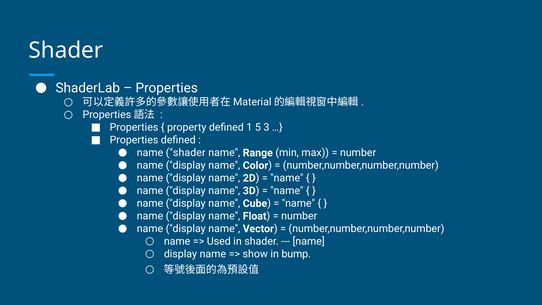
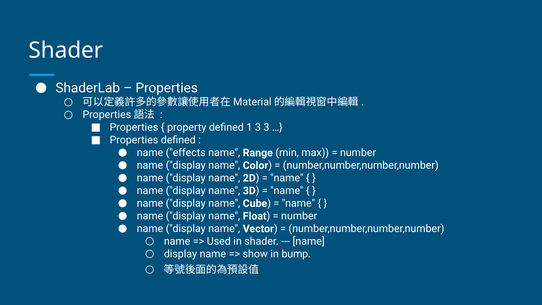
1 5: 5 -> 3 (258, 127)
name shader: shader -> effects (186, 153)
